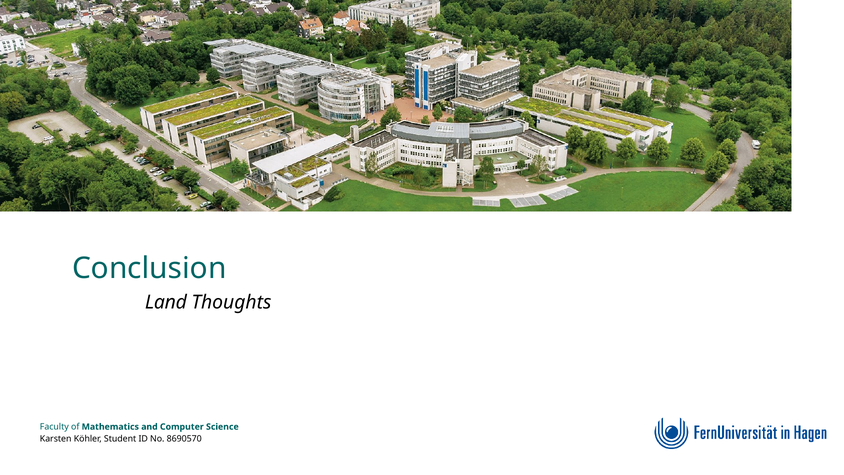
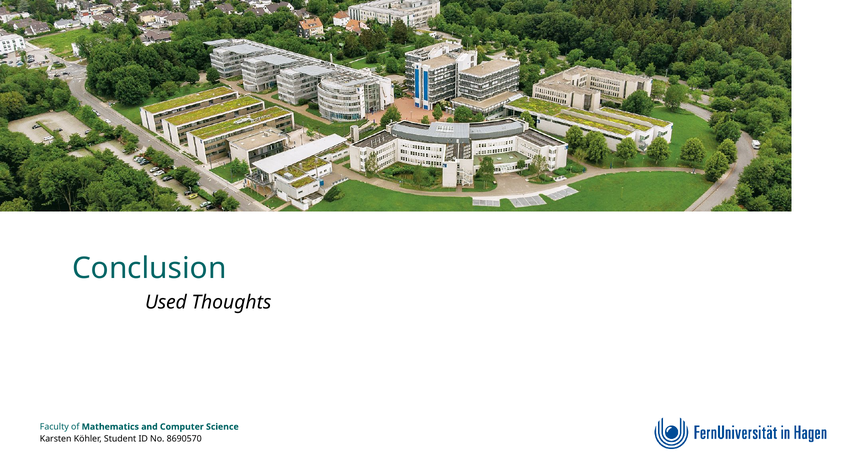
Land: Land -> Used (166, 302)
